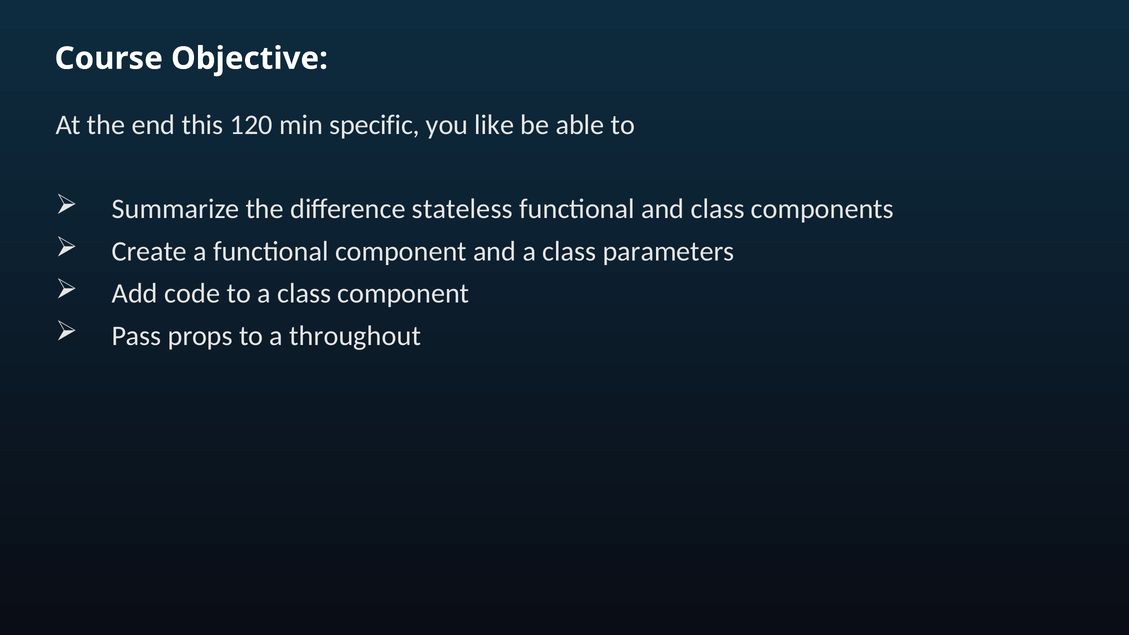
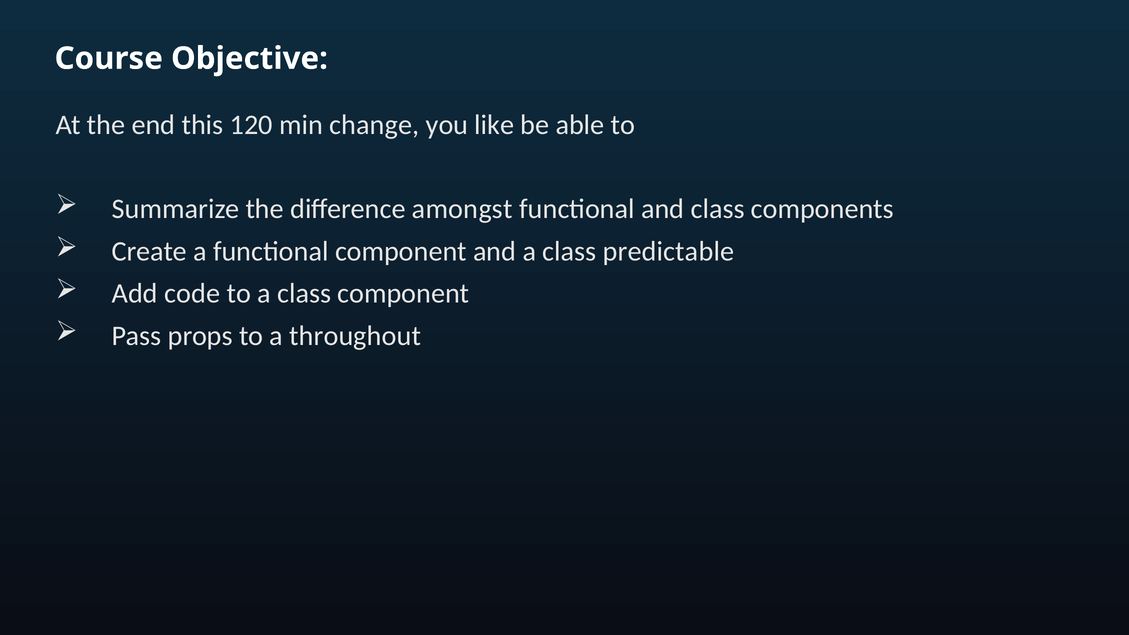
specific: specific -> change (374, 125)
stateless: stateless -> amongst (462, 209)
parameters: parameters -> predictable (668, 251)
